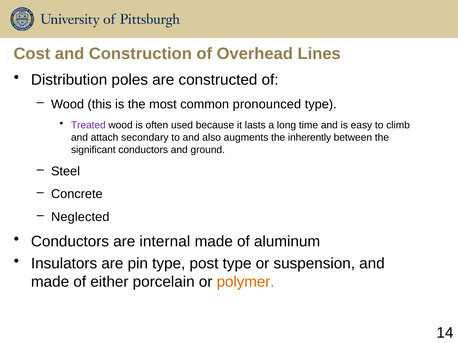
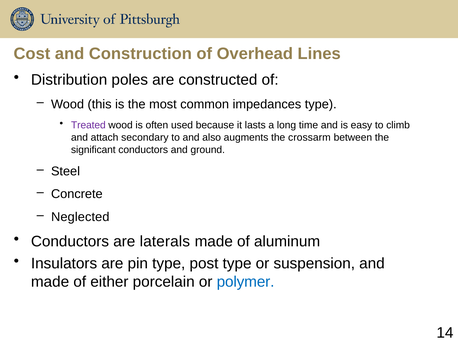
pronounced: pronounced -> impedances (267, 104)
inherently: inherently -> crossarm (309, 138)
internal: internal -> laterals (165, 242)
polymer colour: orange -> blue (246, 282)
